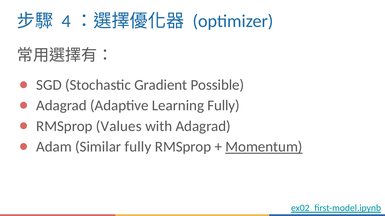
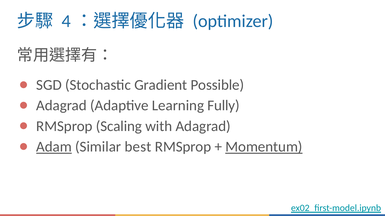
Values: Values -> Scaling (119, 126)
Adam underline: none -> present (54, 147)
Similar fully: fully -> best (138, 147)
